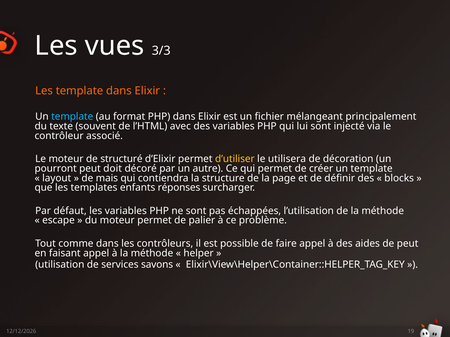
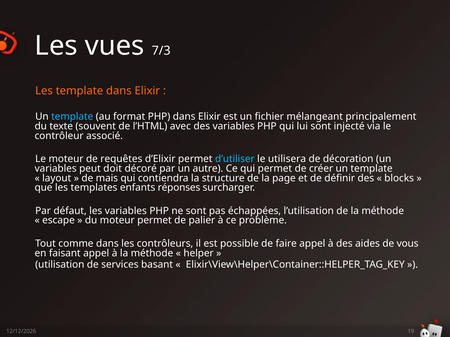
3/3: 3/3 -> 7/3 (161, 51)
structuré: structuré -> requêtes (121, 159)
d’utiliser colour: yellow -> light blue (235, 159)
pourront: pourront -> variables (56, 169)
de peut: peut -> vous (408, 244)
savons: savons -> basant (157, 265)
